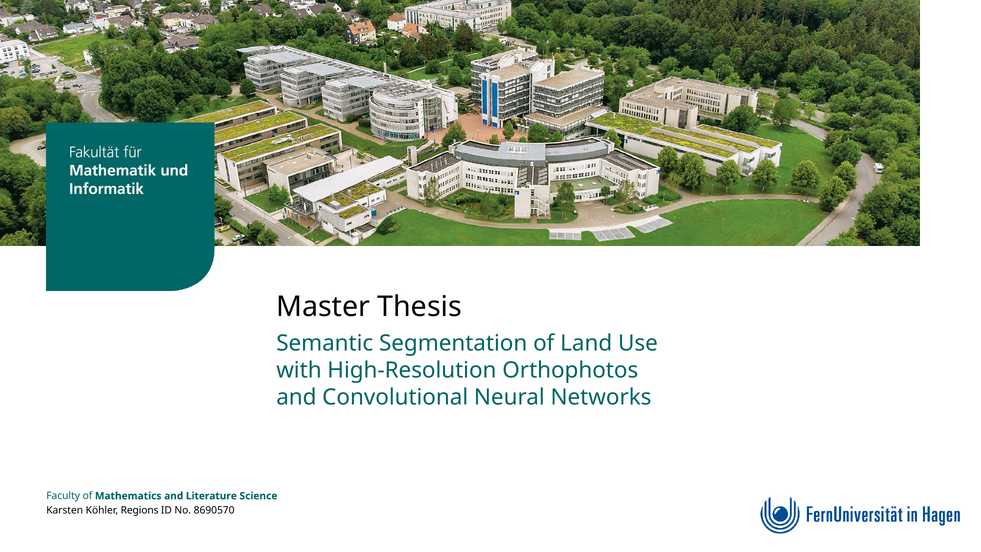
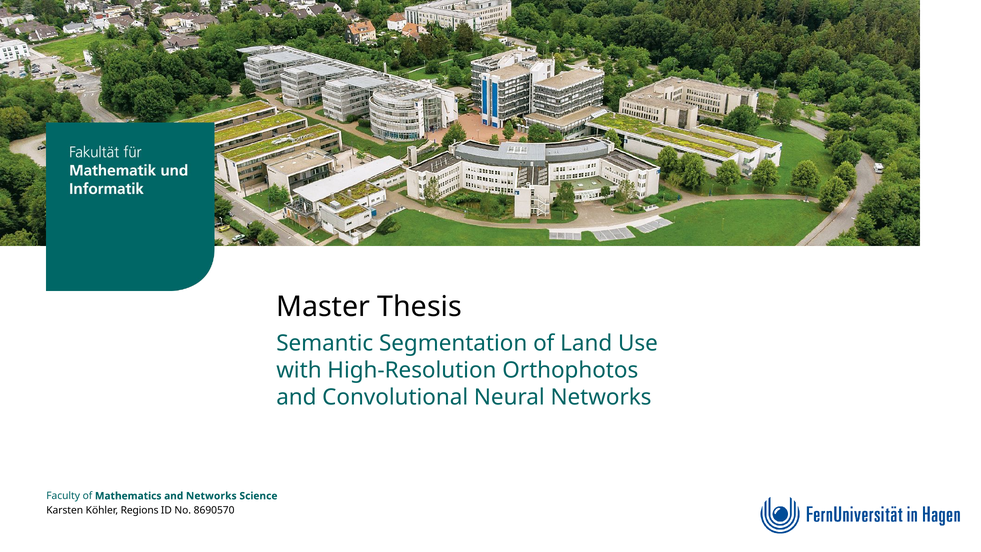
and Literature: Literature -> Networks (211, 496)
